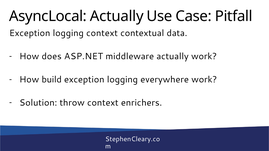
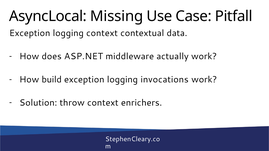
AsyncLocal Actually: Actually -> Missing (117, 16)
everywhere: everywhere -> invocations (165, 80)
